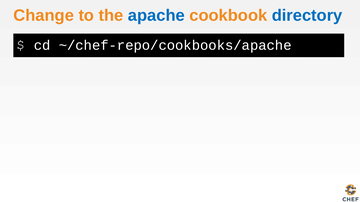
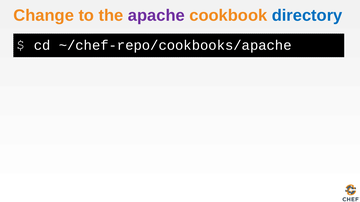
apache colour: blue -> purple (156, 16)
